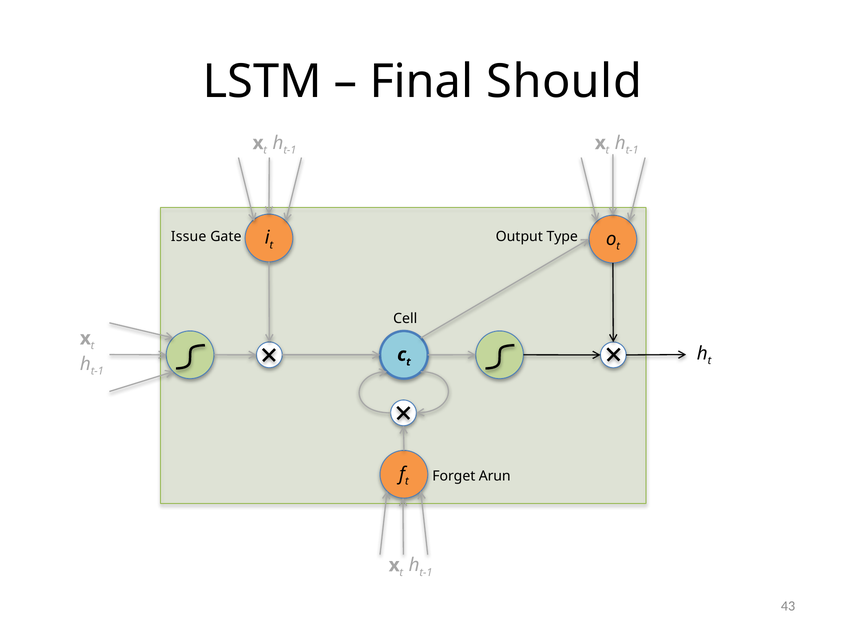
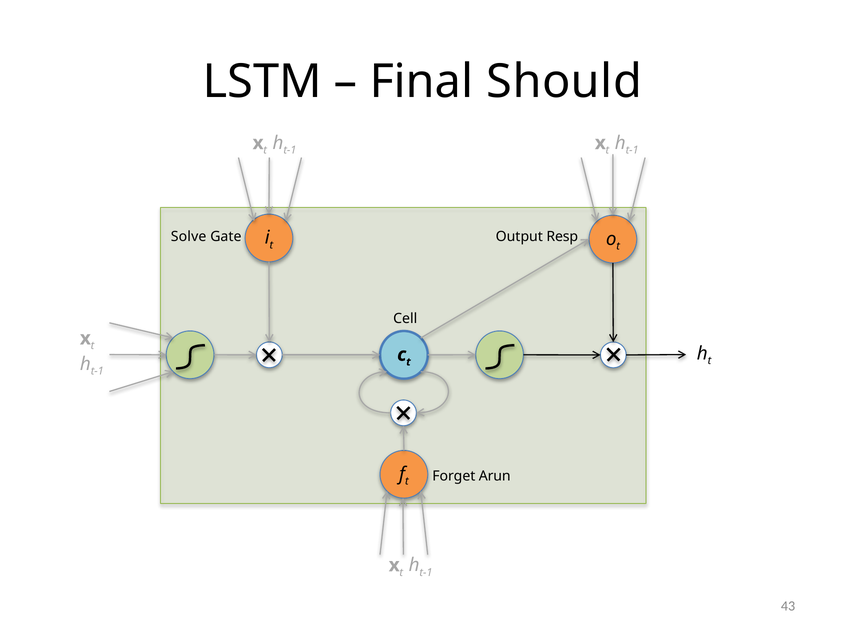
Issue: Issue -> Solve (189, 236)
Type: Type -> Resp (562, 236)
